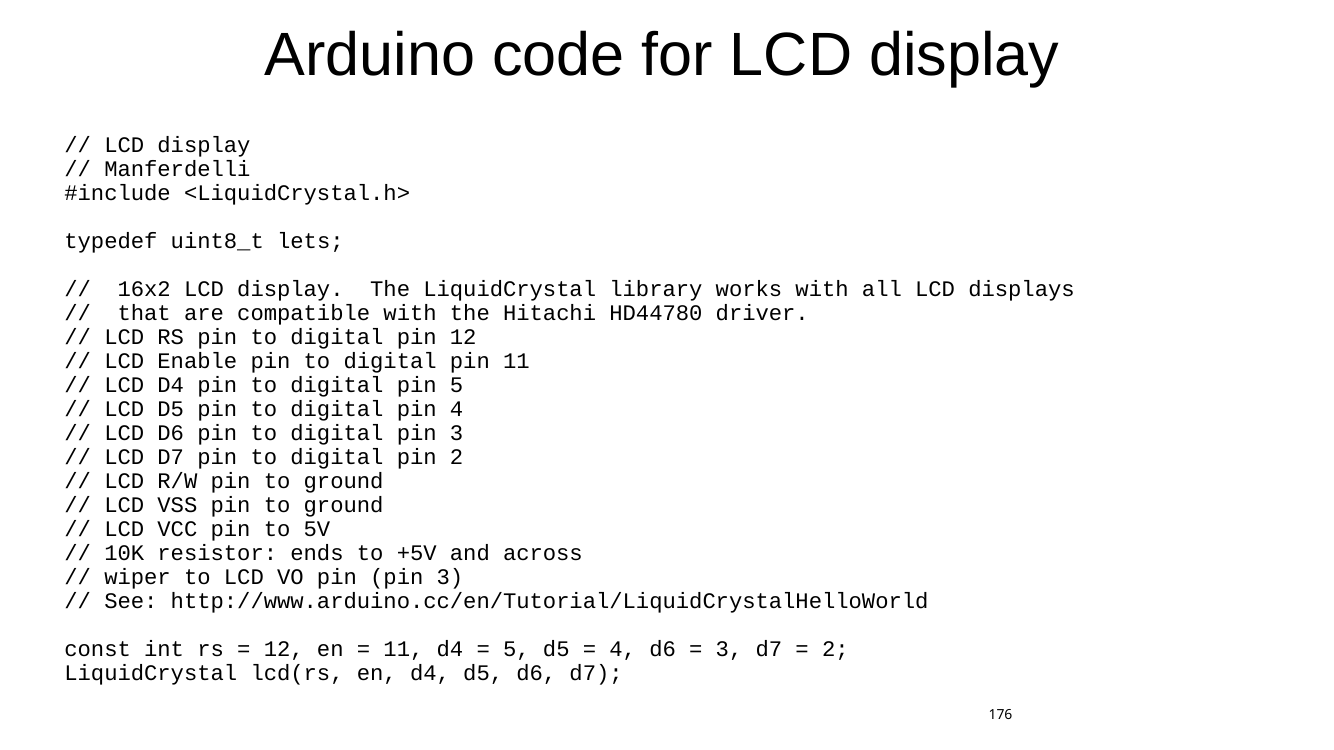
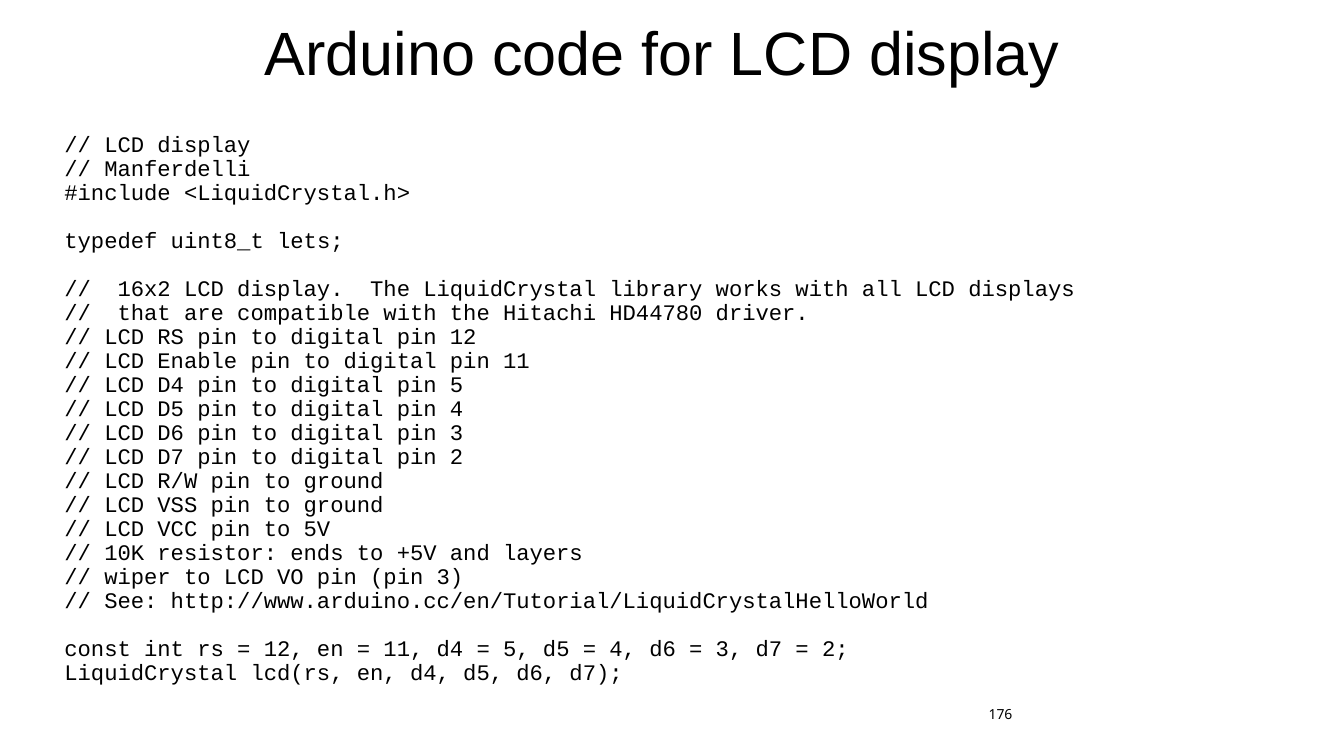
across: across -> layers (543, 553)
